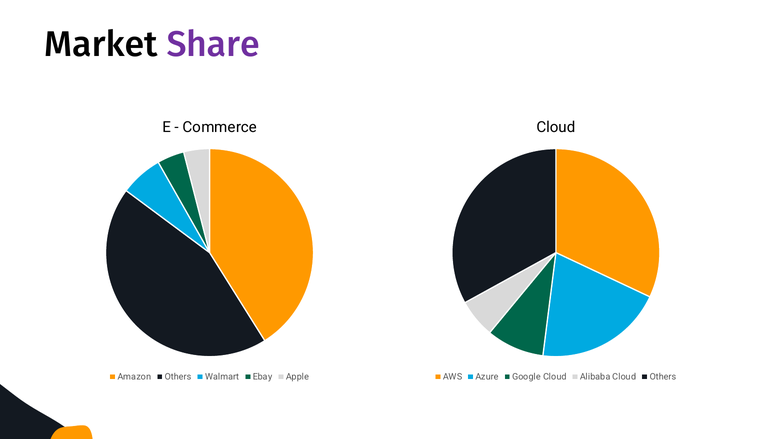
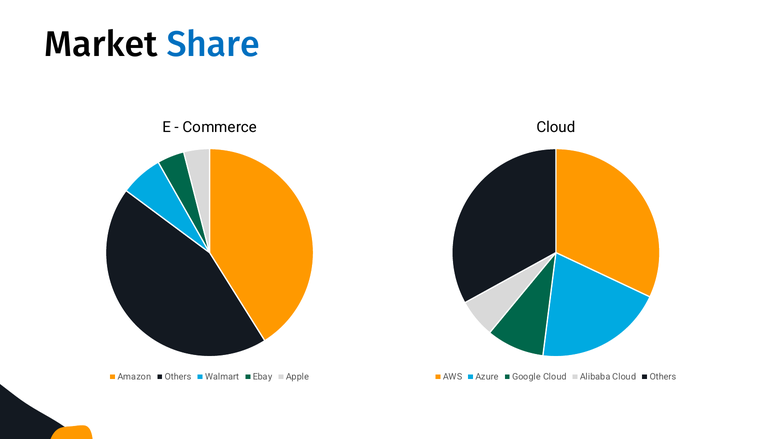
Share colour: purple -> blue (213, 45)
